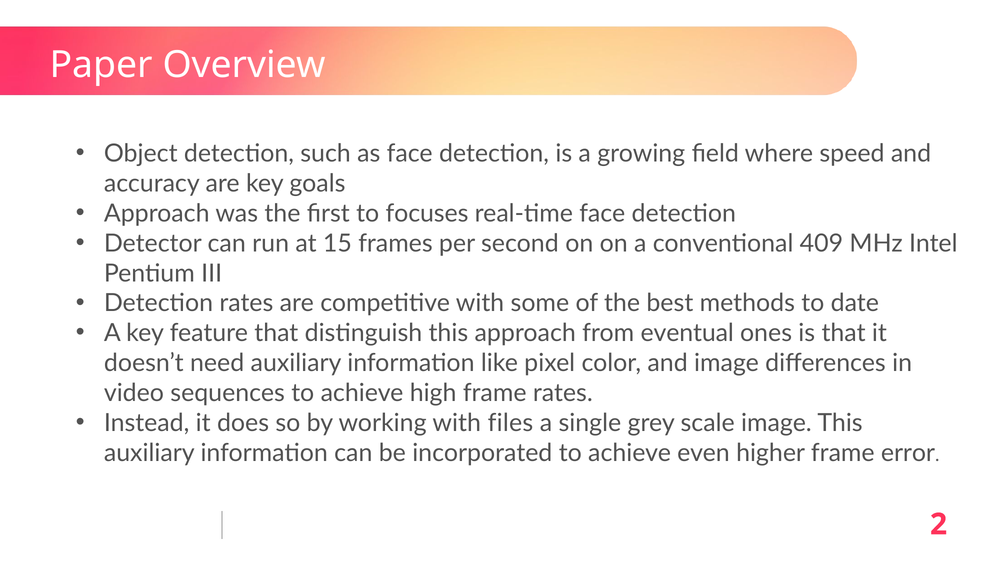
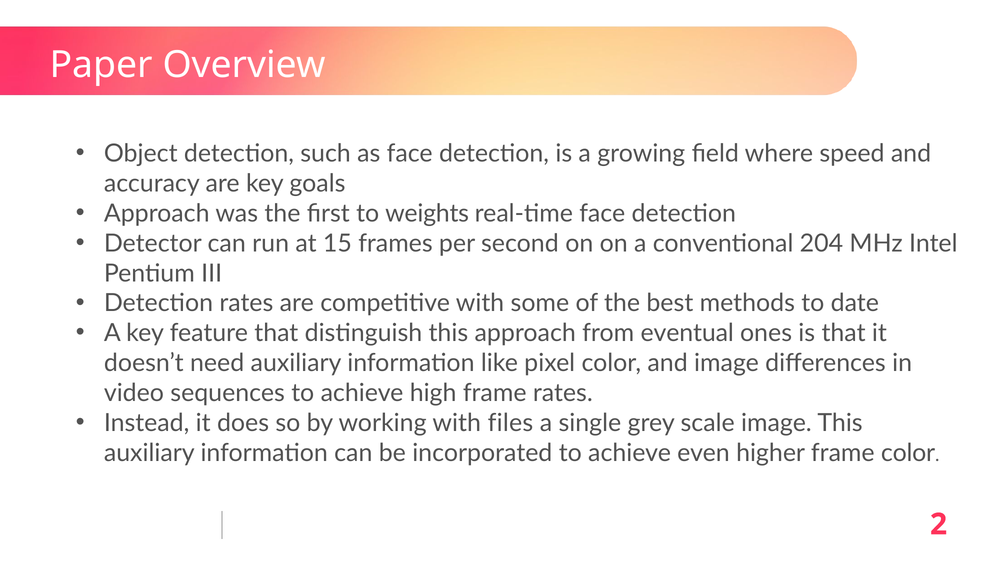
focuses: focuses -> weights (427, 213)
409: 409 -> 204 (821, 243)
frame error: error -> color (908, 453)
